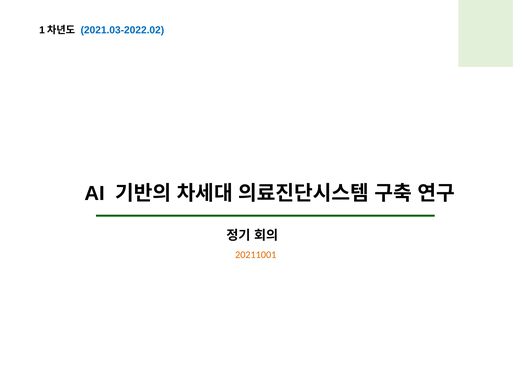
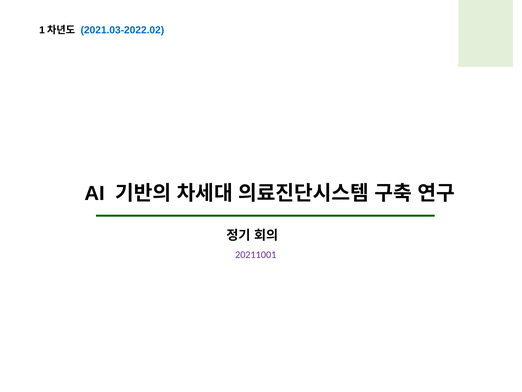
20211001 colour: orange -> purple (256, 254)
